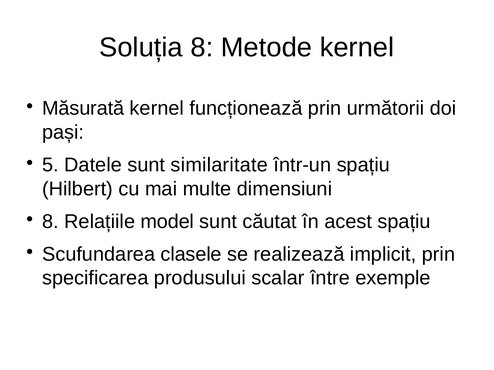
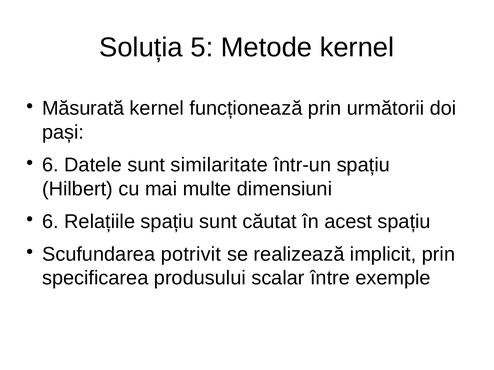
Soluția 8: 8 -> 5 (202, 48)
5: 5 -> 6 (50, 165)
8: 8 -> 6 (50, 222)
Relațiile model: model -> spațiu (167, 222)
clasele: clasele -> potrivit (191, 254)
